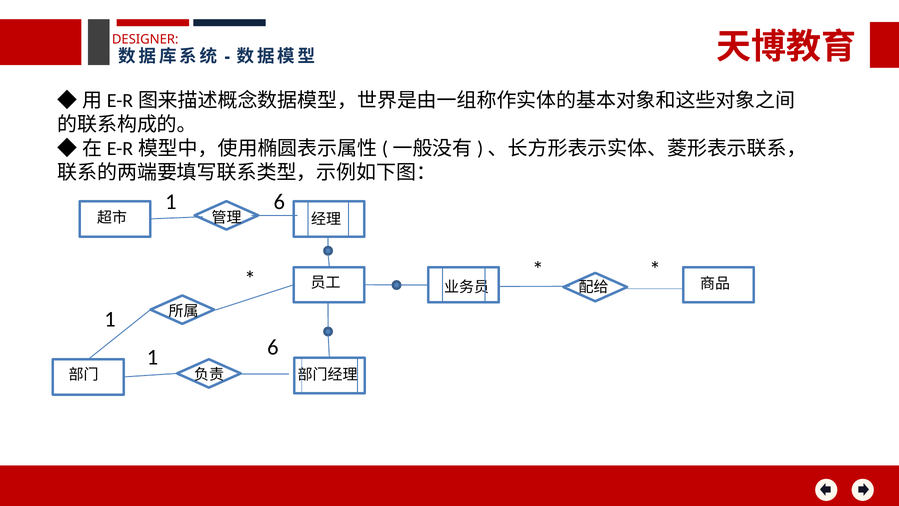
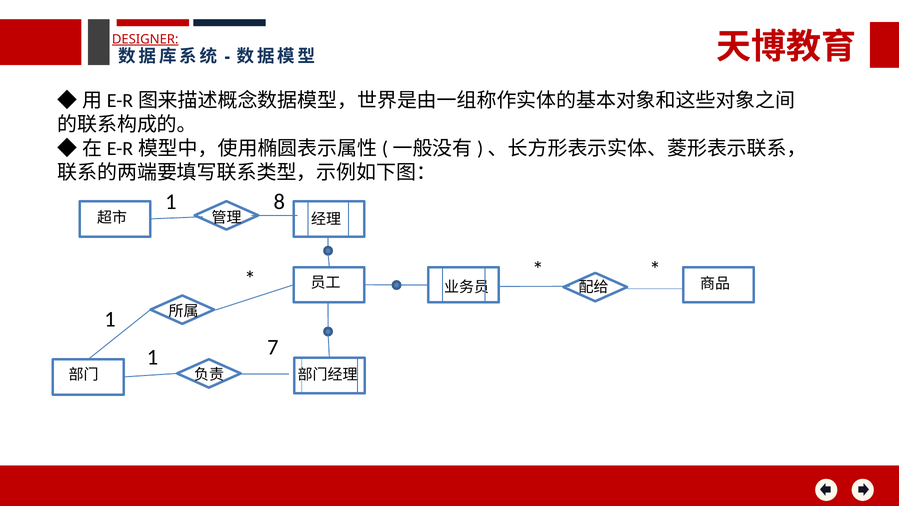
DESIGNER underline: none -> present (145, 39)
6: 6 -> 8 (279, 202)
6: 6 -> 7 (273, 347)
